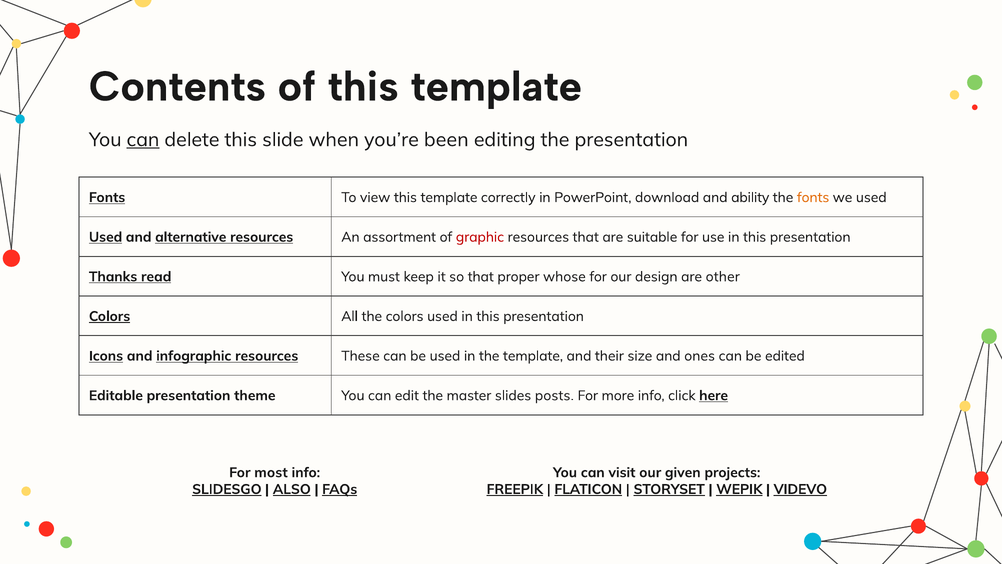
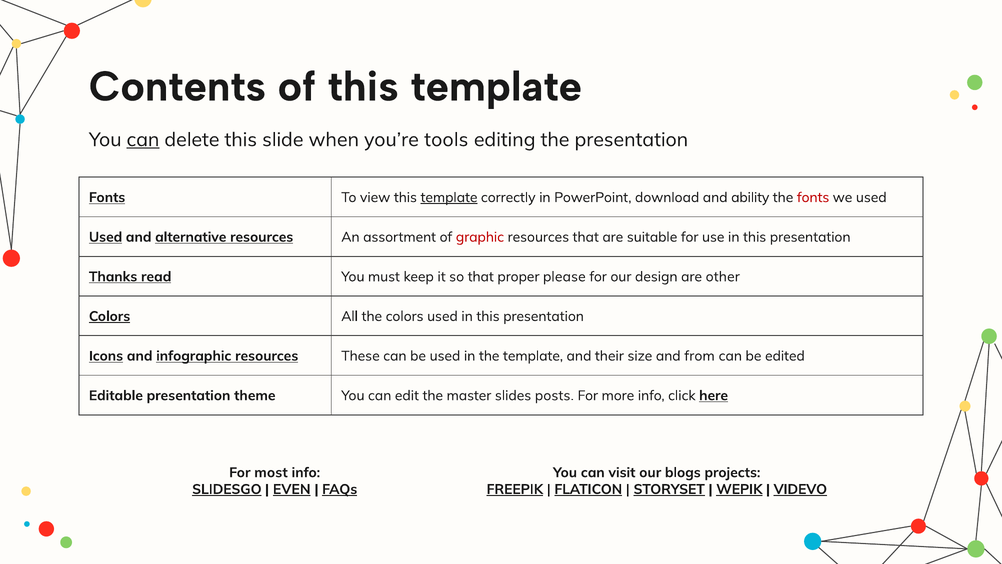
been: been -> tools (446, 140)
template underline: none -> present (449, 197)
fonts colour: orange -> red (813, 197)
whose: whose -> please (564, 277)
ones: ones -> from (700, 356)
given: given -> blogs (683, 472)
ALSO: ALSO -> EVEN (292, 489)
